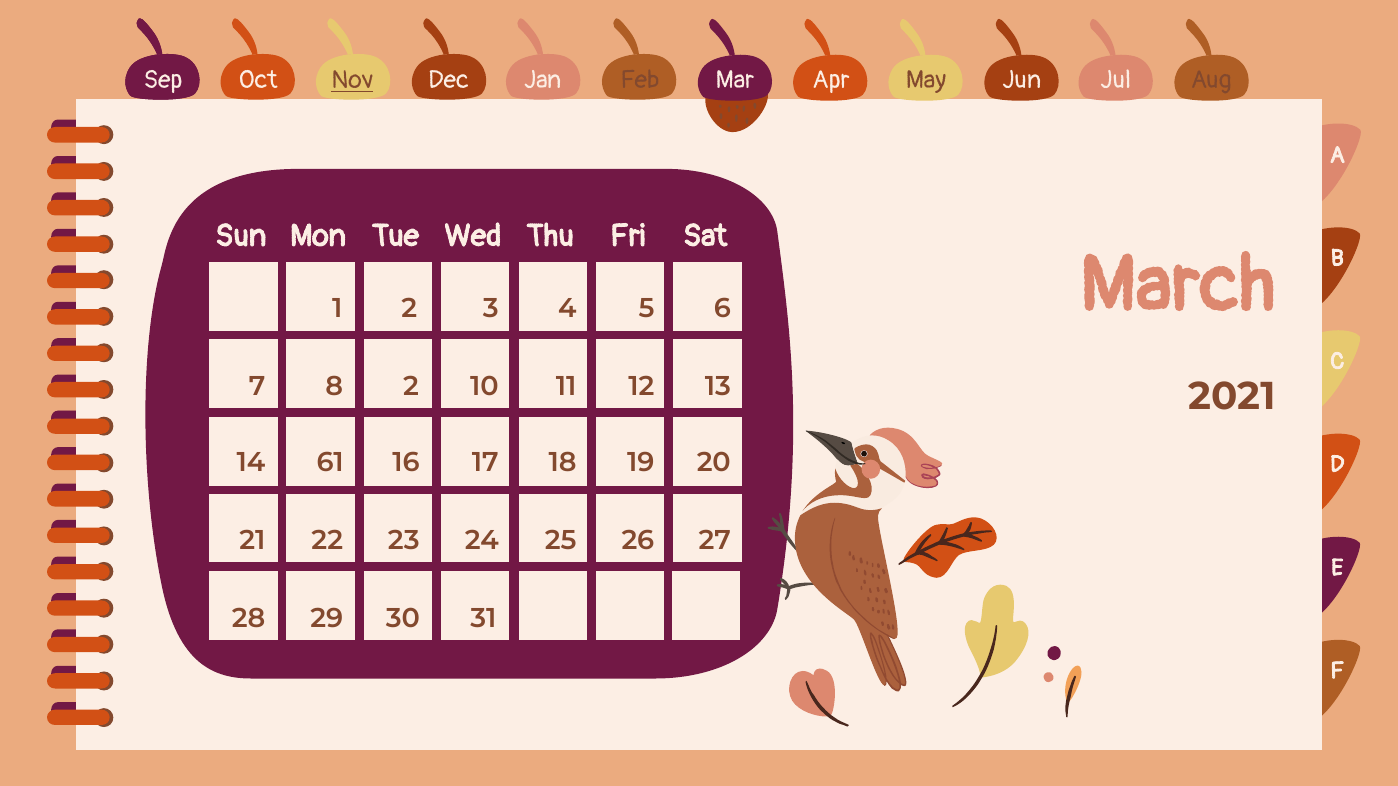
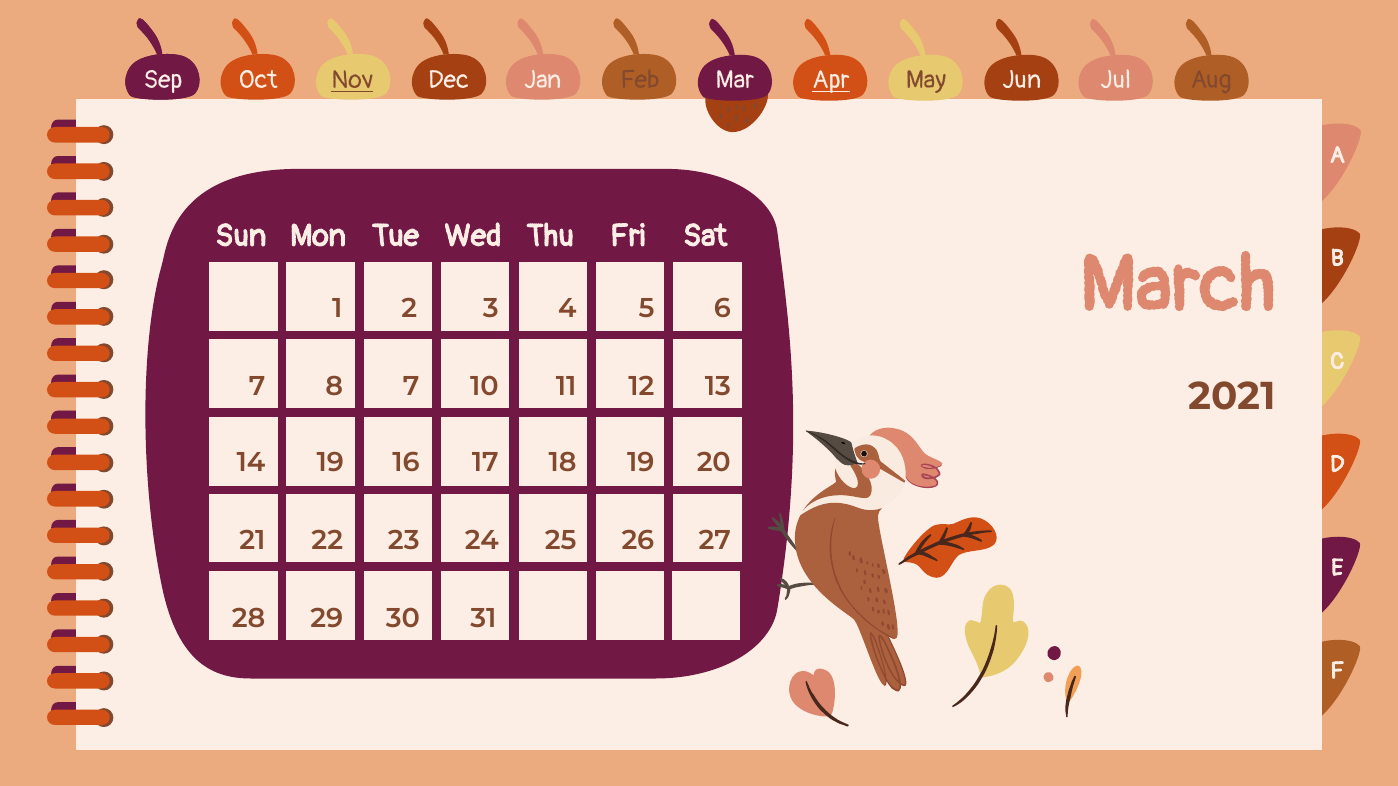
Apr underline: none -> present (831, 80)
8 2: 2 -> 7 (411, 386)
14 61: 61 -> 19 (330, 463)
